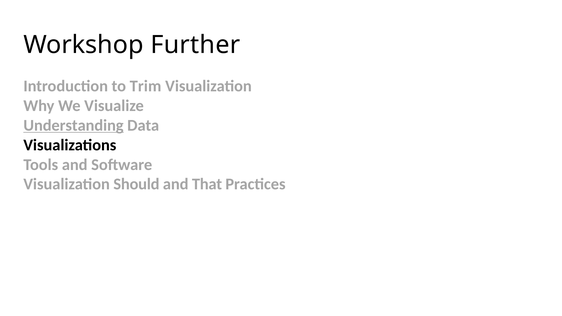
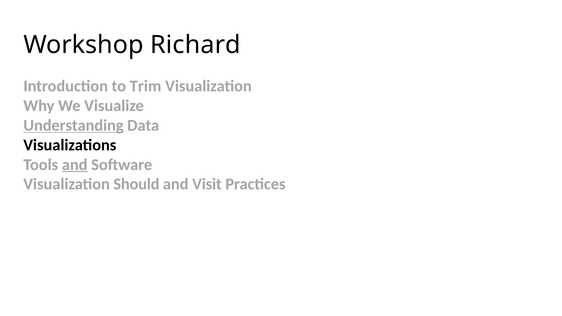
Further: Further -> Richard (195, 45)
and underline: none -> present (75, 165)
That: That -> Visit (207, 184)
